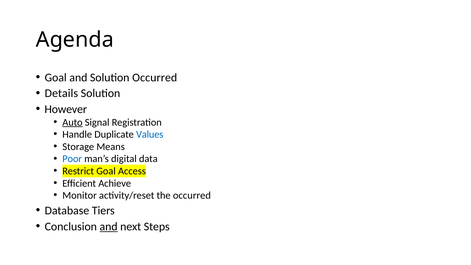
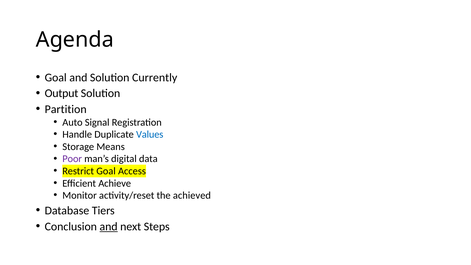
Solution Occurred: Occurred -> Currently (155, 78)
Details: Details -> Output (61, 93)
However: However -> Partition (66, 109)
Auto underline: present -> none (72, 122)
Poor colour: blue -> purple (72, 159)
the occurred: occurred -> achieved (192, 196)
